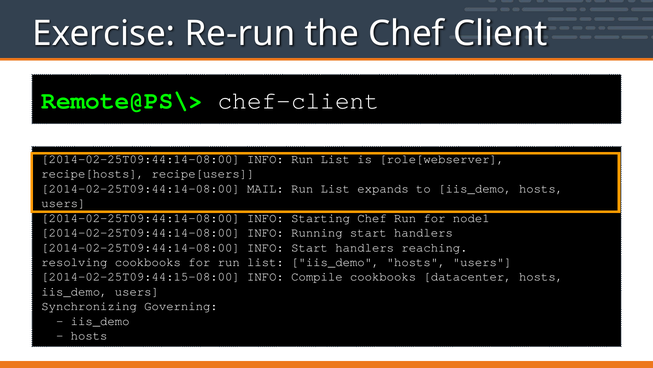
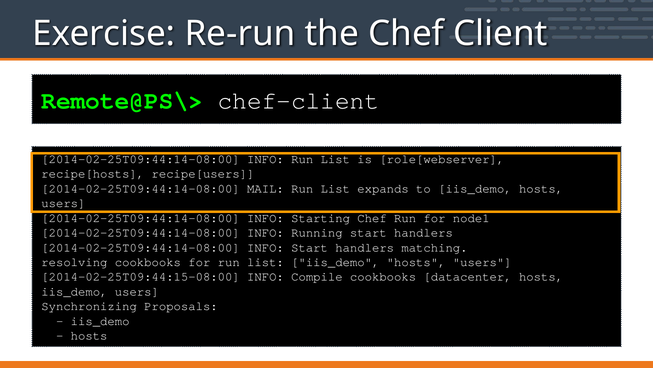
reaching: reaching -> matching (434, 247)
Governing: Governing -> Proposals (181, 306)
